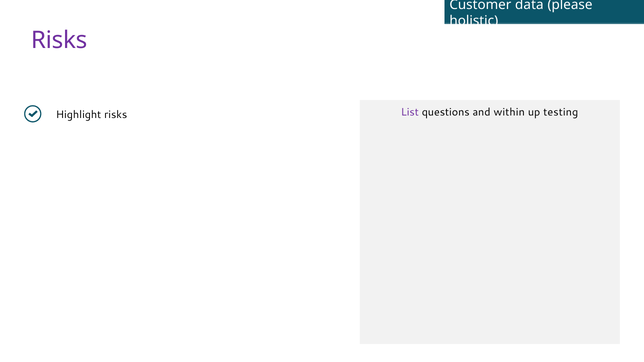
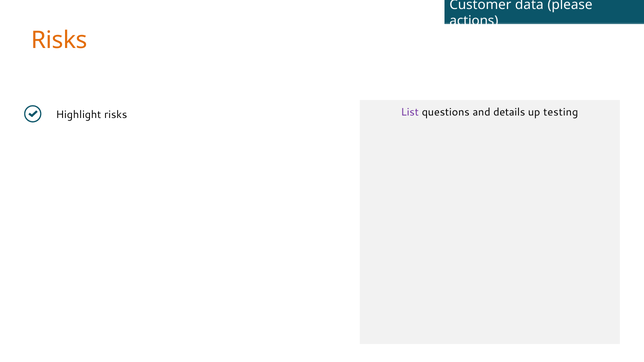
holistic: holistic -> actions (474, 21)
Risks colour: purple -> orange (59, 40)
within: within -> details (509, 112)
